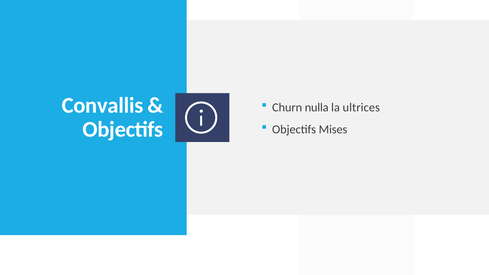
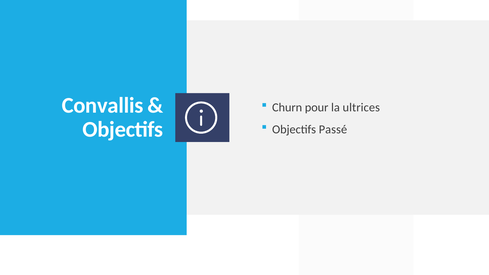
nulla: nulla -> pour (317, 108)
Mises: Mises -> Passé (333, 129)
